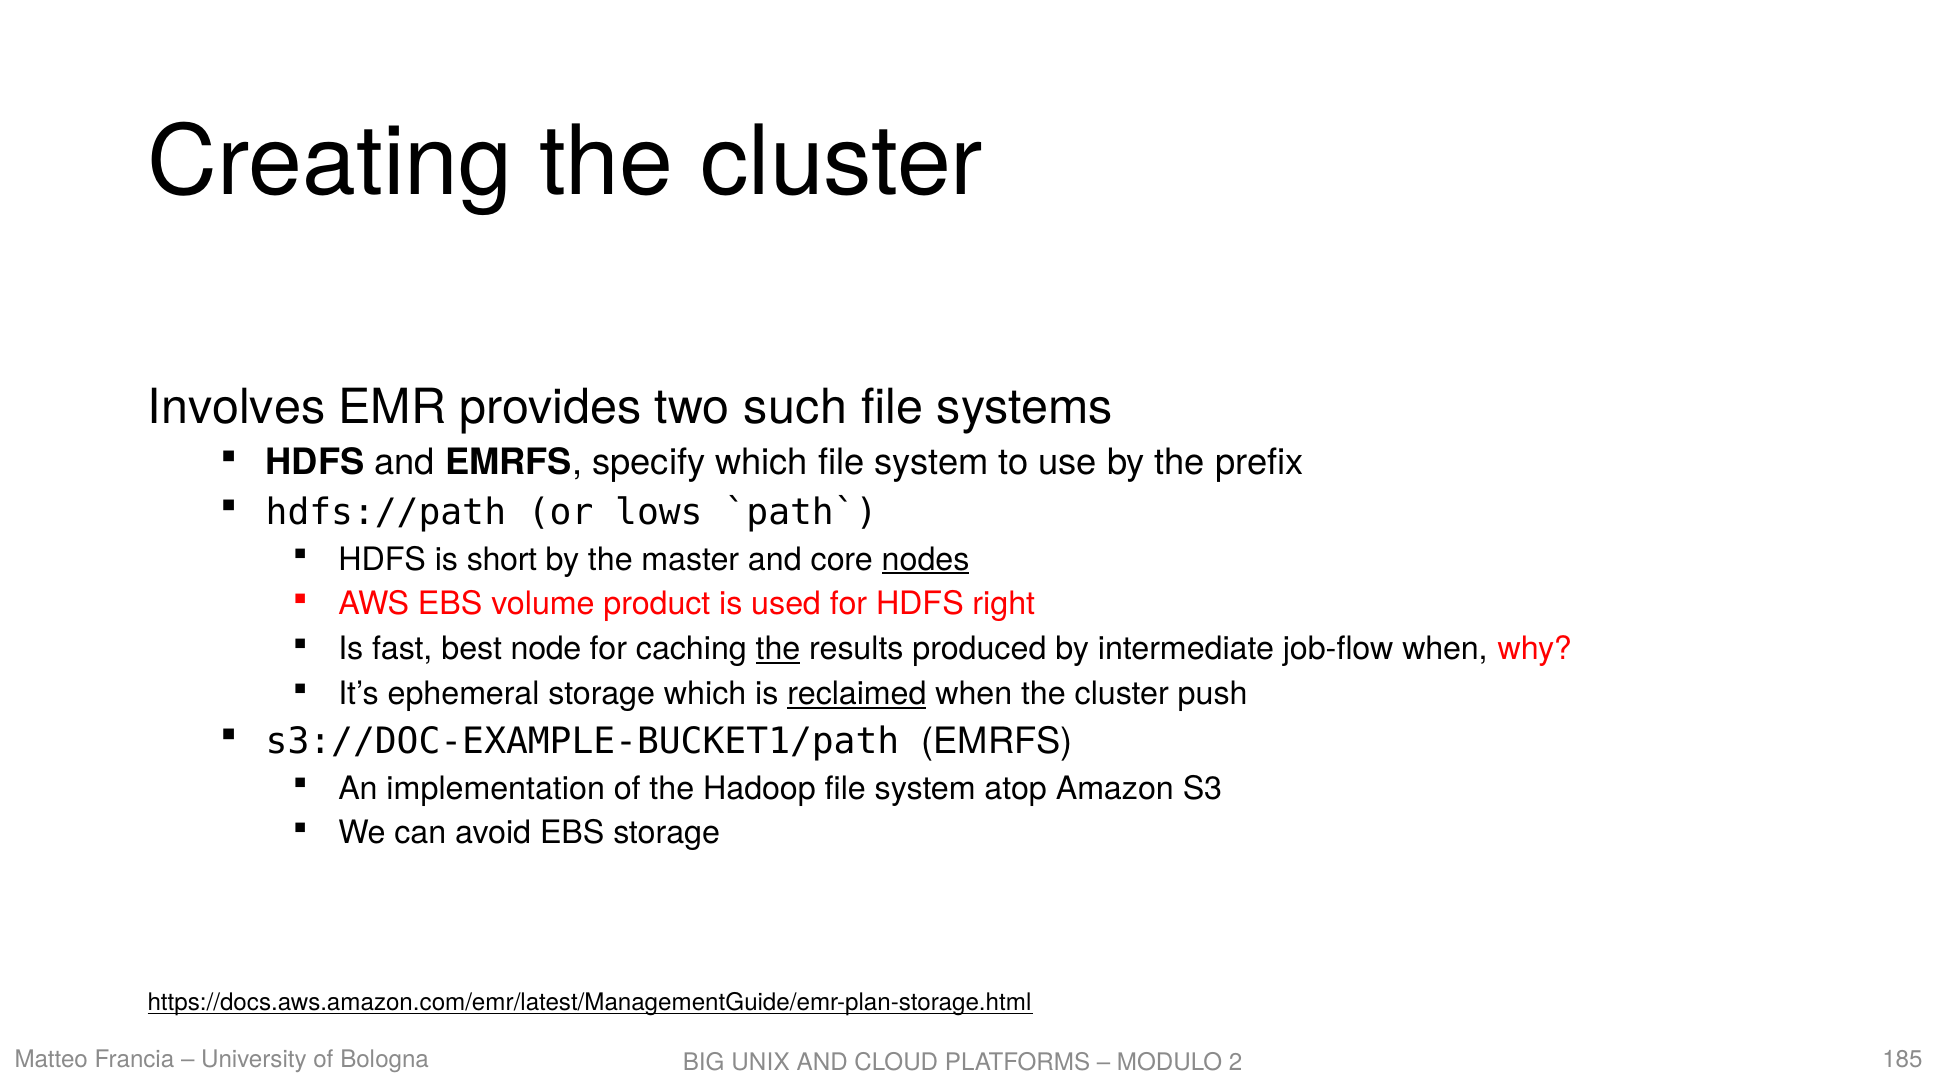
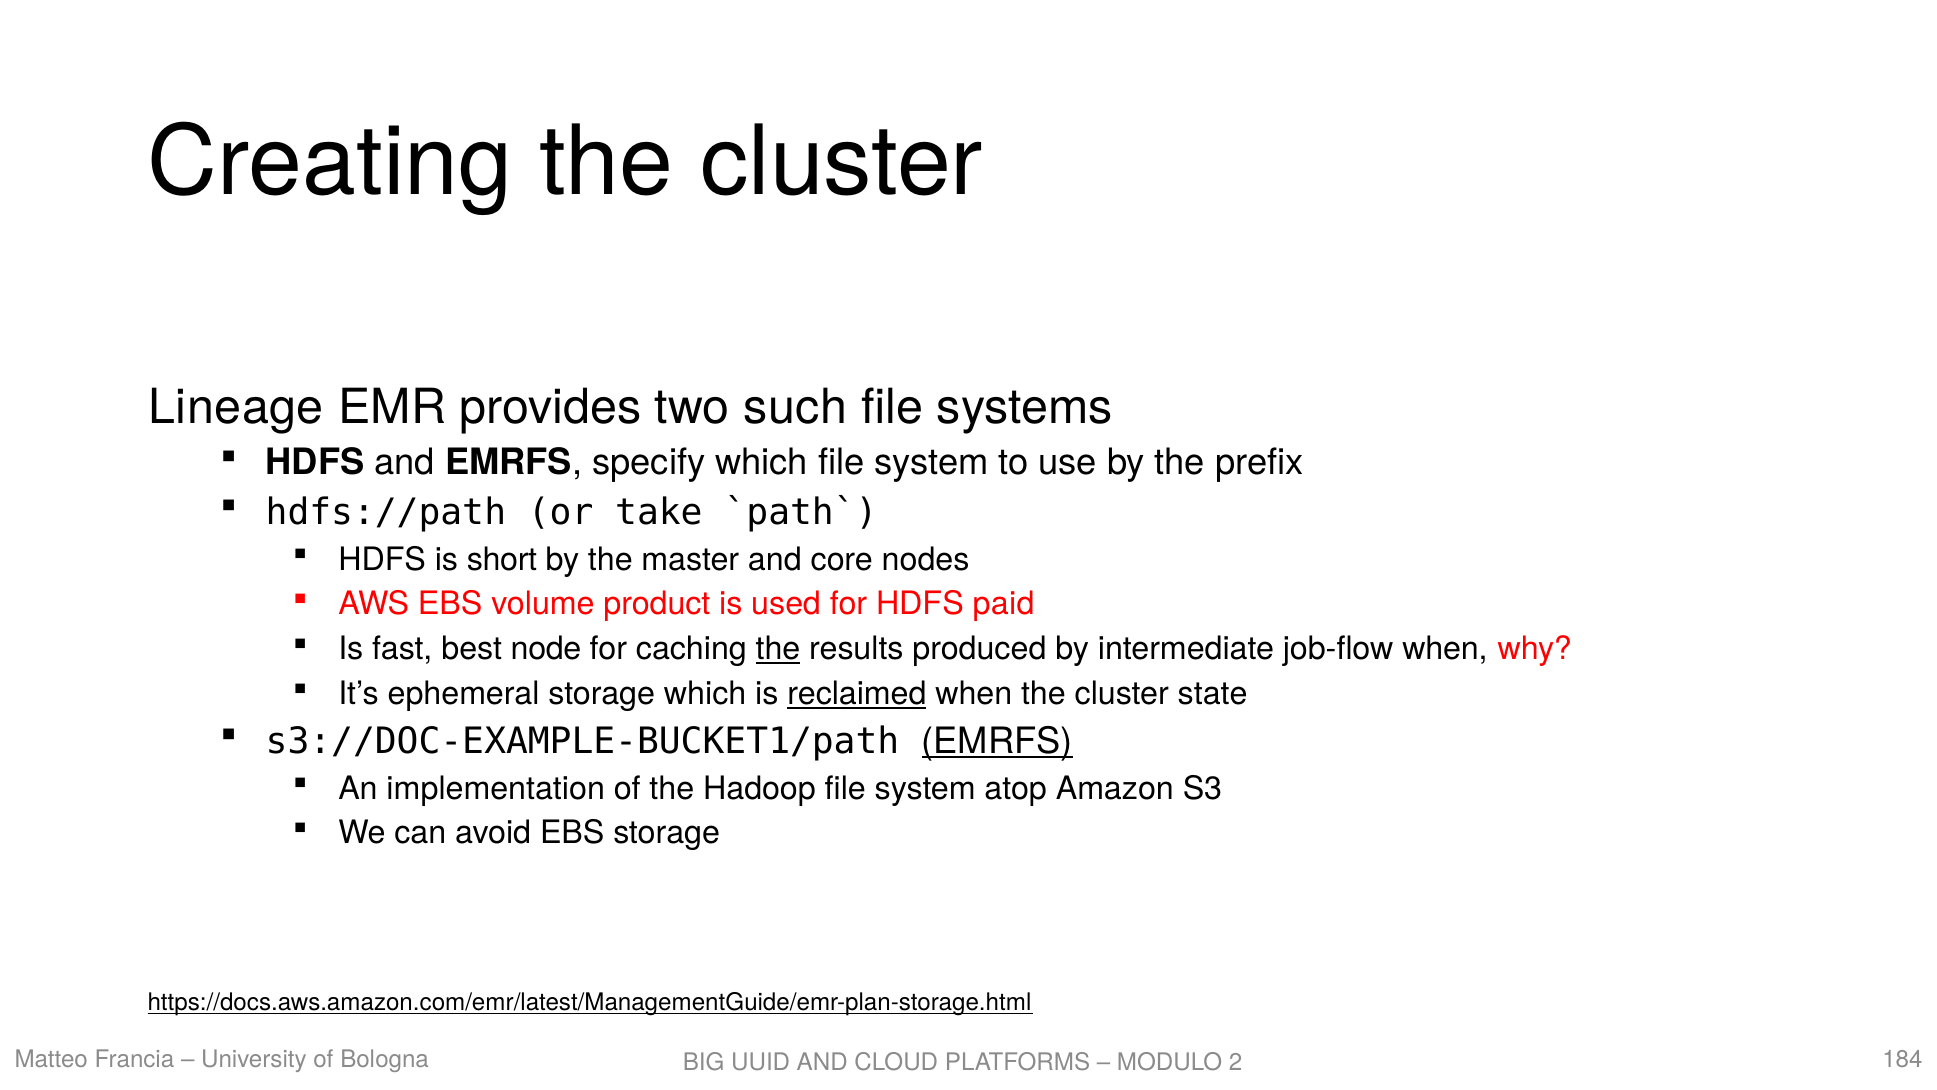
Involves: Involves -> Lineage (236, 407)
lows: lows -> take (659, 512)
nodes underline: present -> none (926, 559)
right: right -> paid (1004, 604)
push: push -> state (1213, 694)
EMRFS underline: none -> present (997, 741)
185: 185 -> 184 (1902, 1059)
UNIX: UNIX -> UUID (761, 1062)
